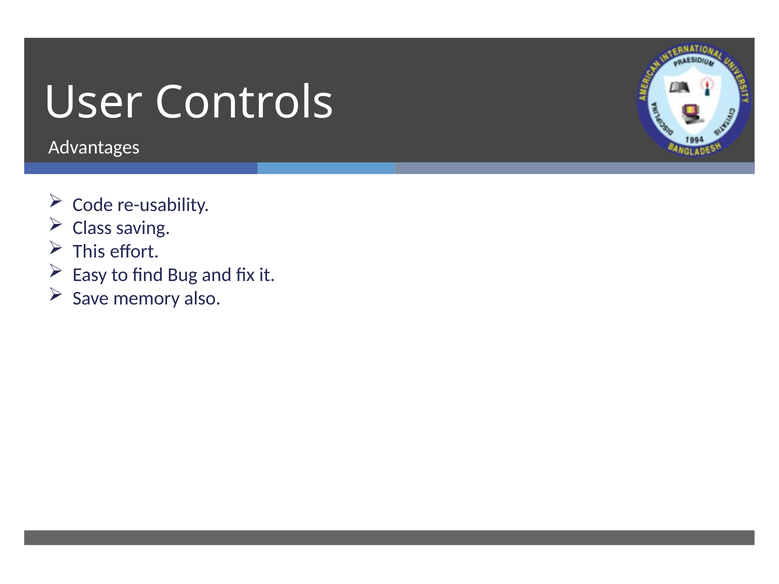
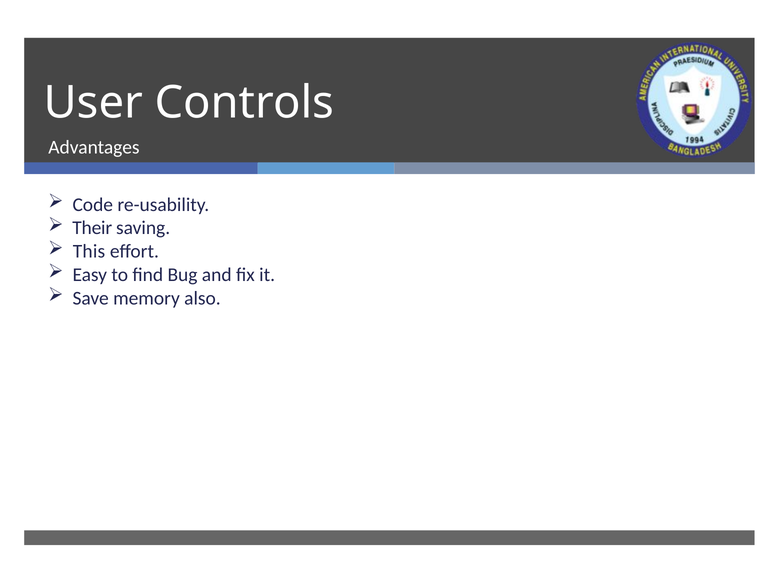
Class: Class -> Their (92, 228)
